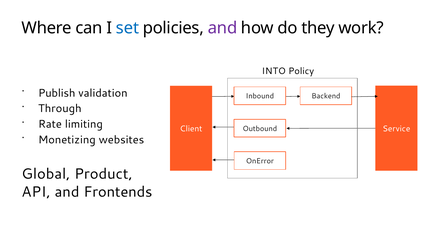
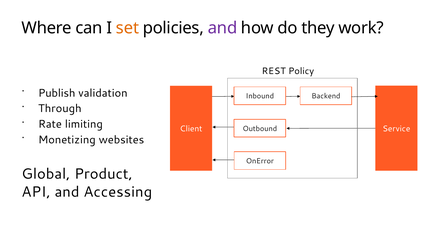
set colour: blue -> orange (127, 28)
INTO: INTO -> REST (274, 71)
Frontends: Frontends -> Accessing (118, 192)
